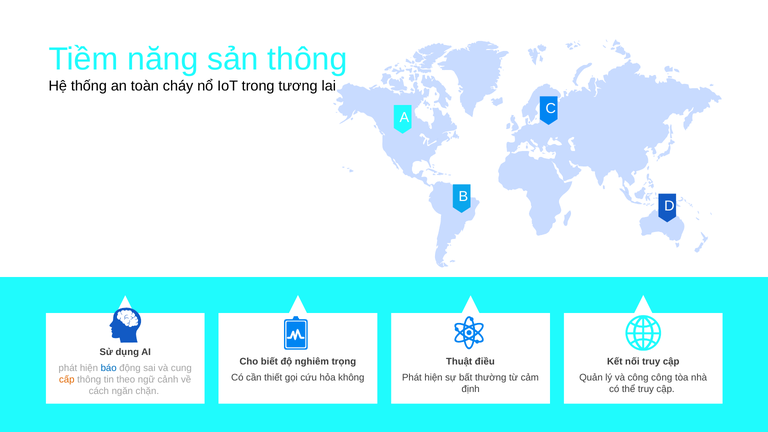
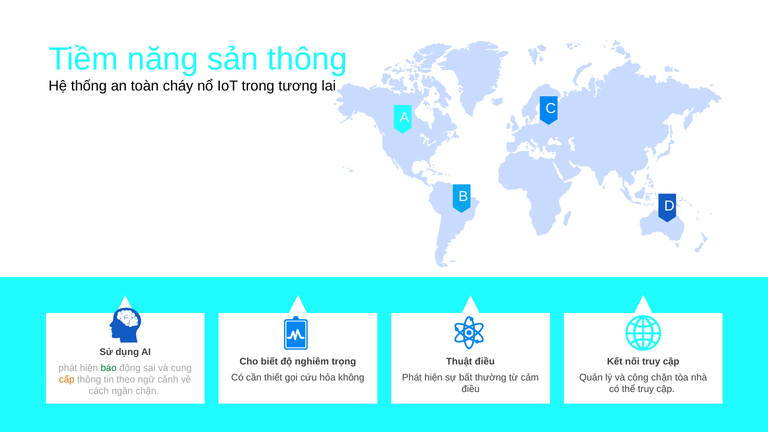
báo colour: blue -> green (109, 368)
công công: công -> chặn (662, 378)
định: định -> điều (471, 389)
